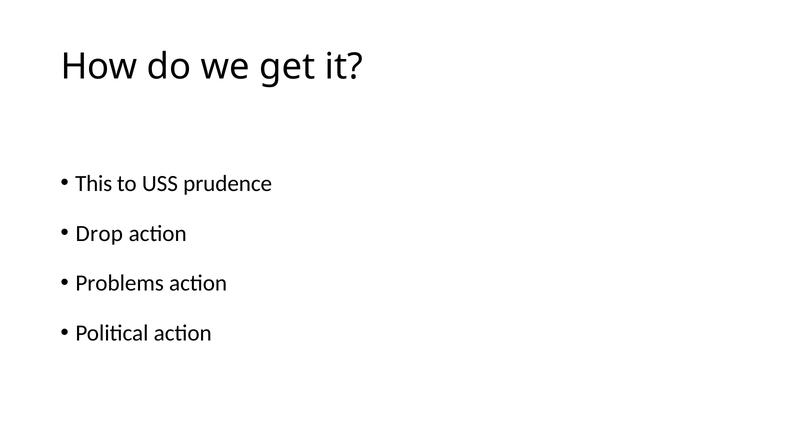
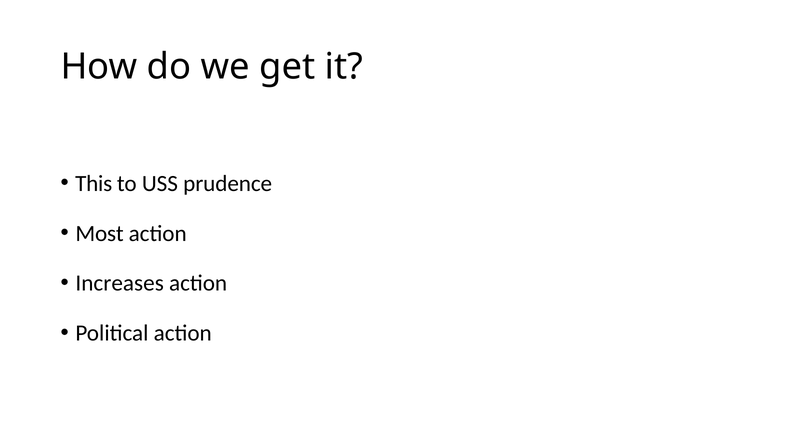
Drop: Drop -> Most (100, 233)
Problems: Problems -> Increases (120, 283)
